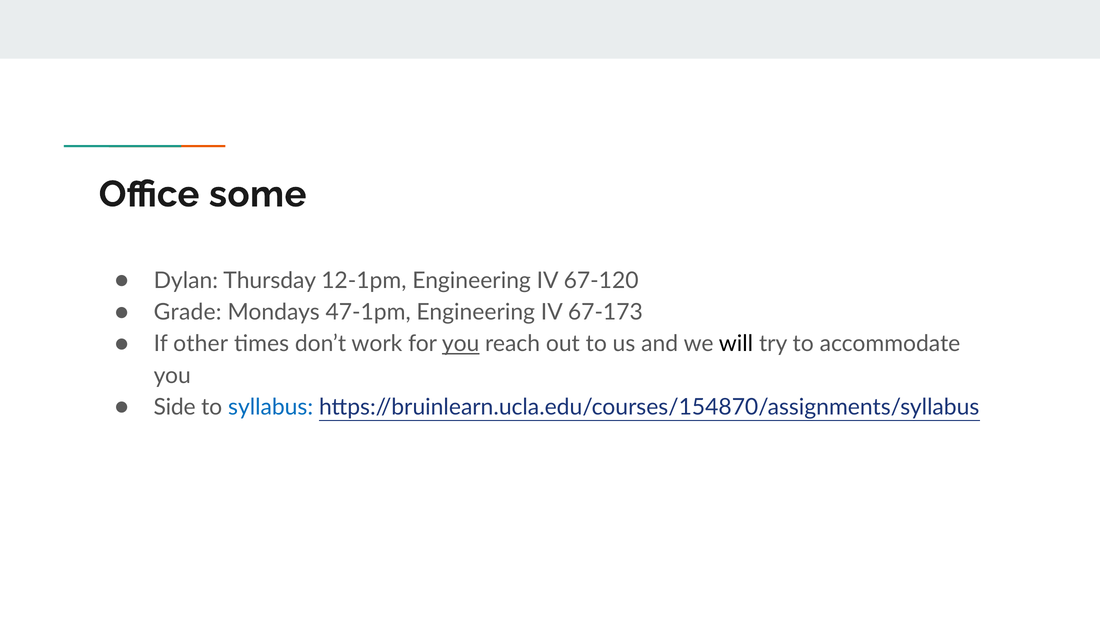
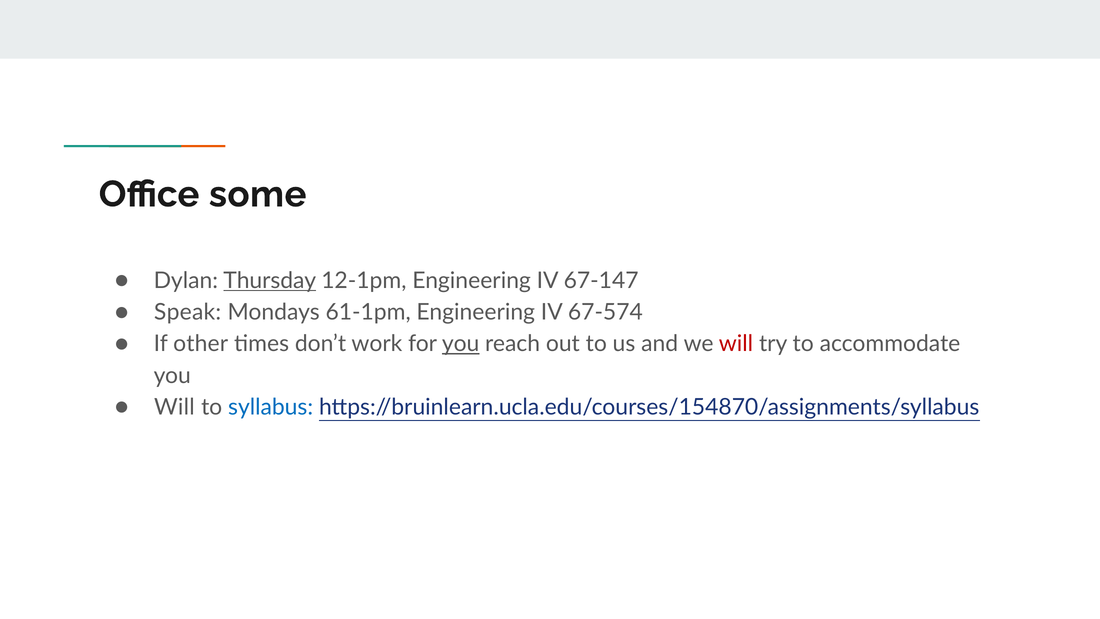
Thursday underline: none -> present (270, 281)
67-120: 67-120 -> 67-147 (601, 281)
Grade: Grade -> Speak (188, 312)
47-1pm: 47-1pm -> 61-1pm (368, 312)
67-173: 67-173 -> 67-574 (605, 312)
will colour: black -> red (736, 344)
Side: Side -> Will (174, 407)
